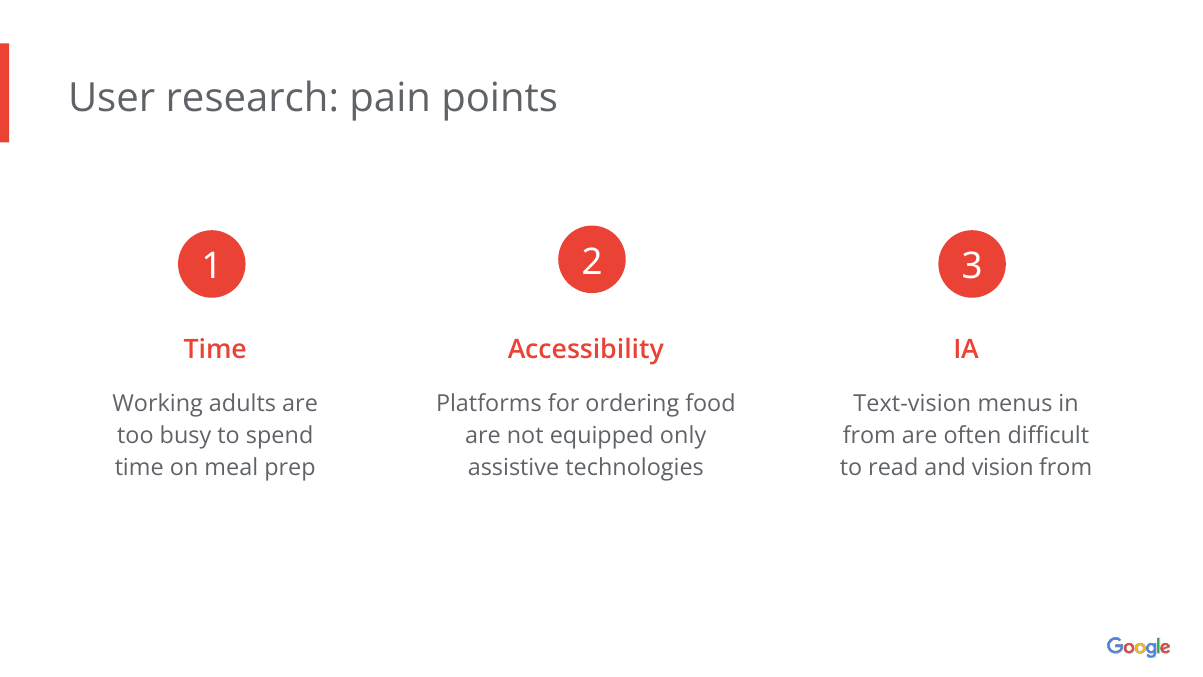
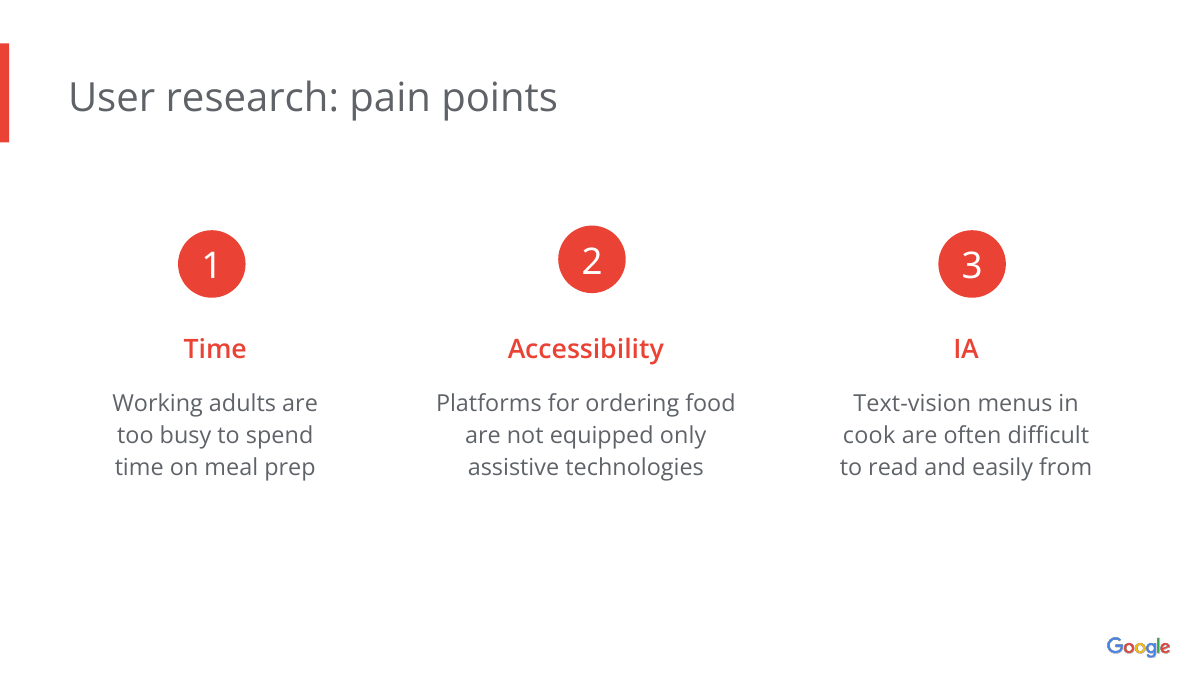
from: from -> cook (869, 436)
vision: vision -> easily (1003, 468)
